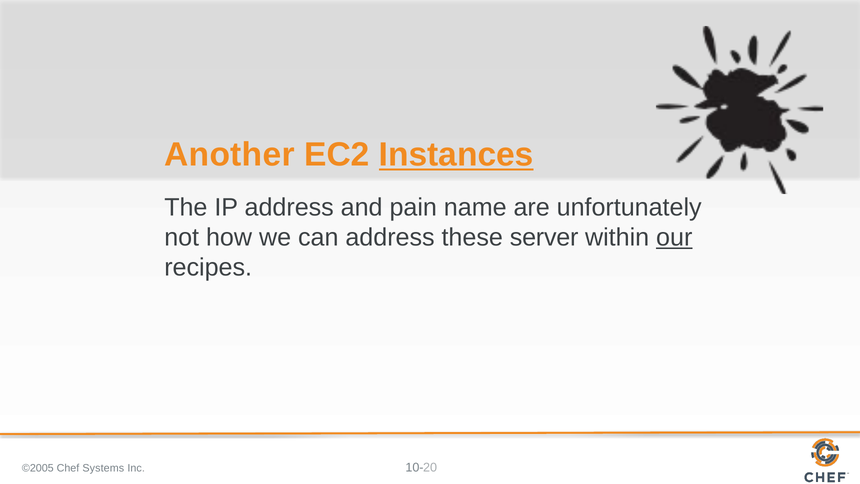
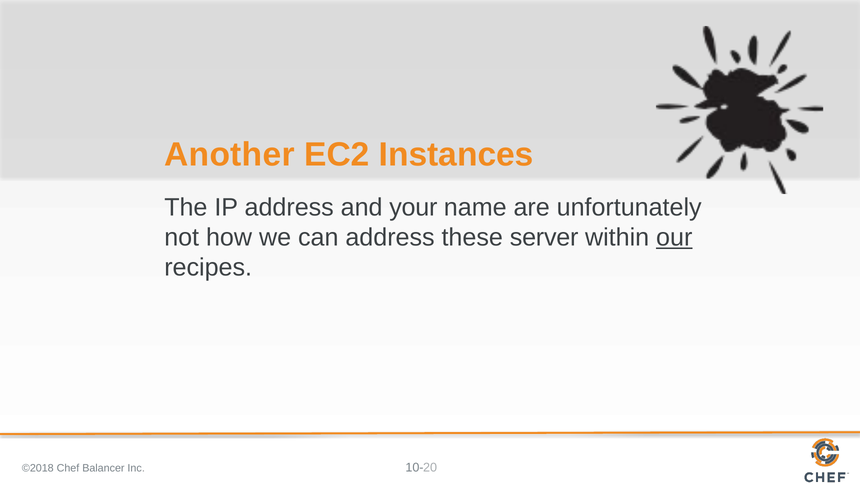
Instances underline: present -> none (456, 155)
pain: pain -> your (413, 207)
©2005: ©2005 -> ©2018 (38, 468)
Systems: Systems -> Balancer (103, 468)
